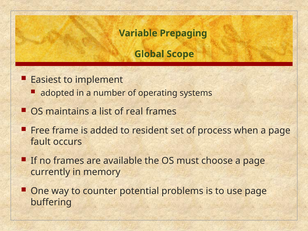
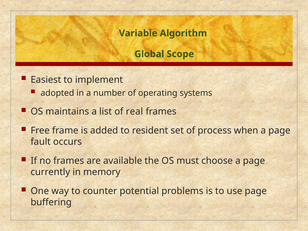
Prepaging: Prepaging -> Algorithm (183, 33)
